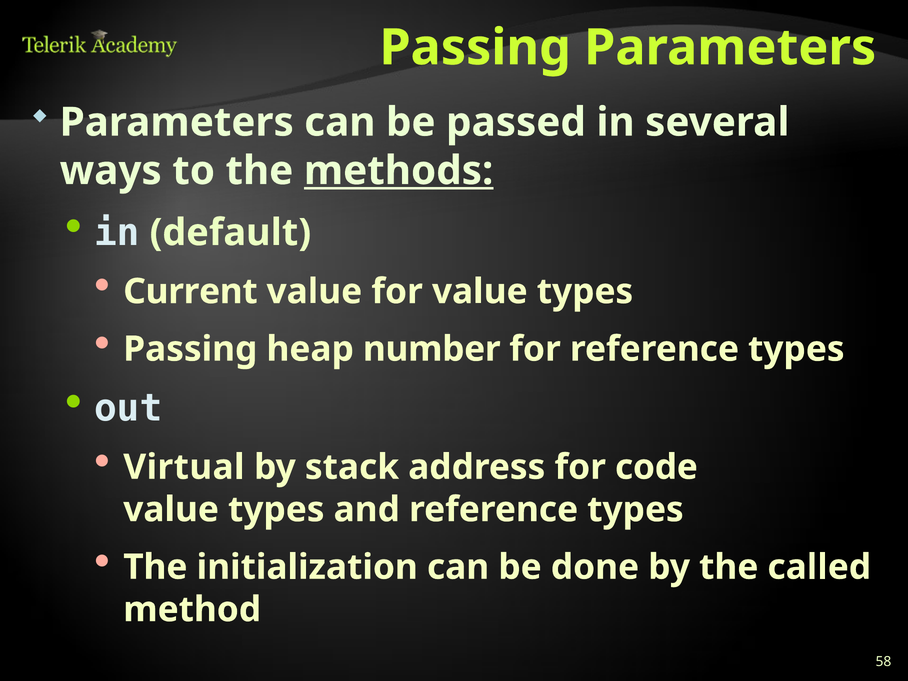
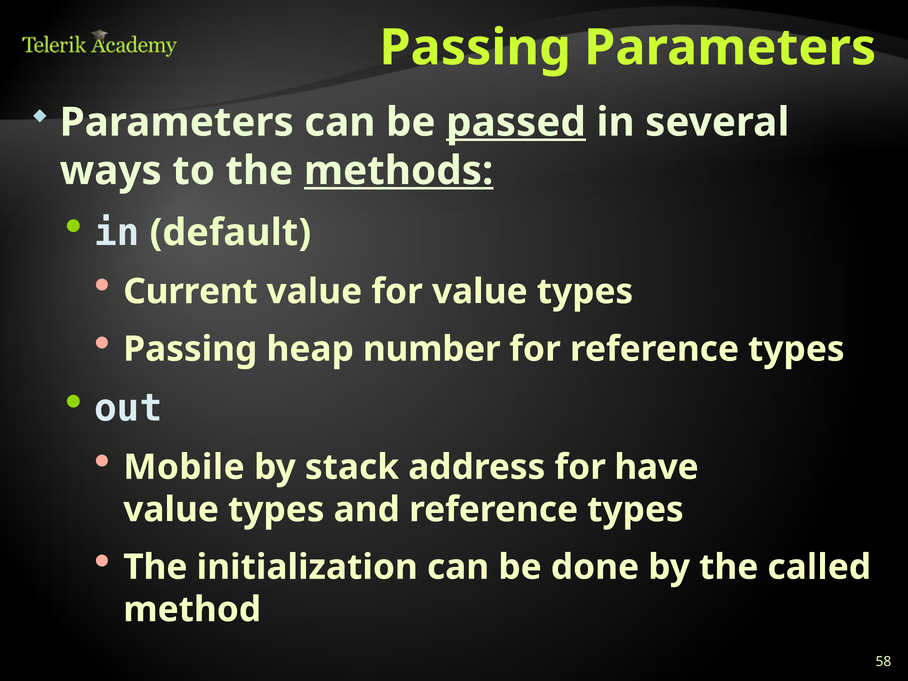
passed underline: none -> present (516, 122)
Virtual: Virtual -> Mobile (184, 467)
code: code -> have (656, 467)
